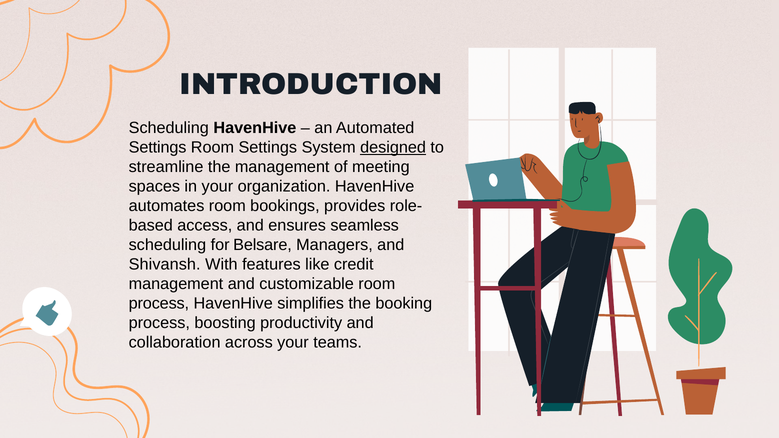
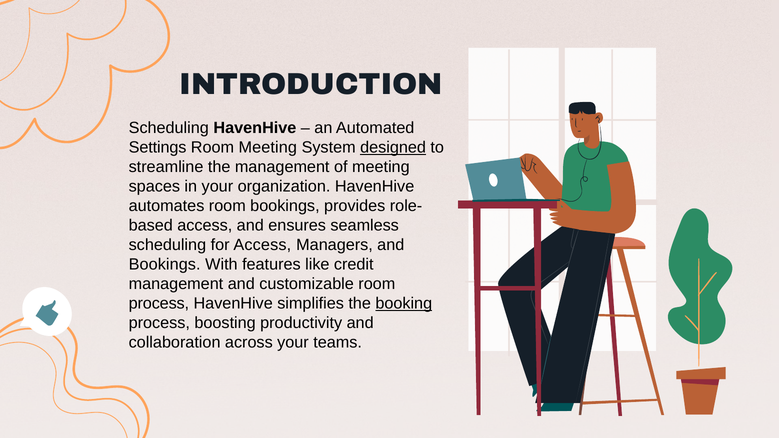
Room Settings: Settings -> Meeting (268, 148)
for Belsare: Belsare -> Access (262, 245)
Shivansh: Shivansh -> Bookings (165, 265)
booking underline: none -> present (404, 303)
